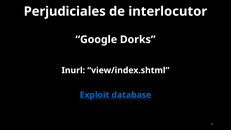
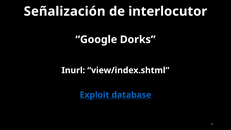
Perjudiciales: Perjudiciales -> Señalización (65, 11)
